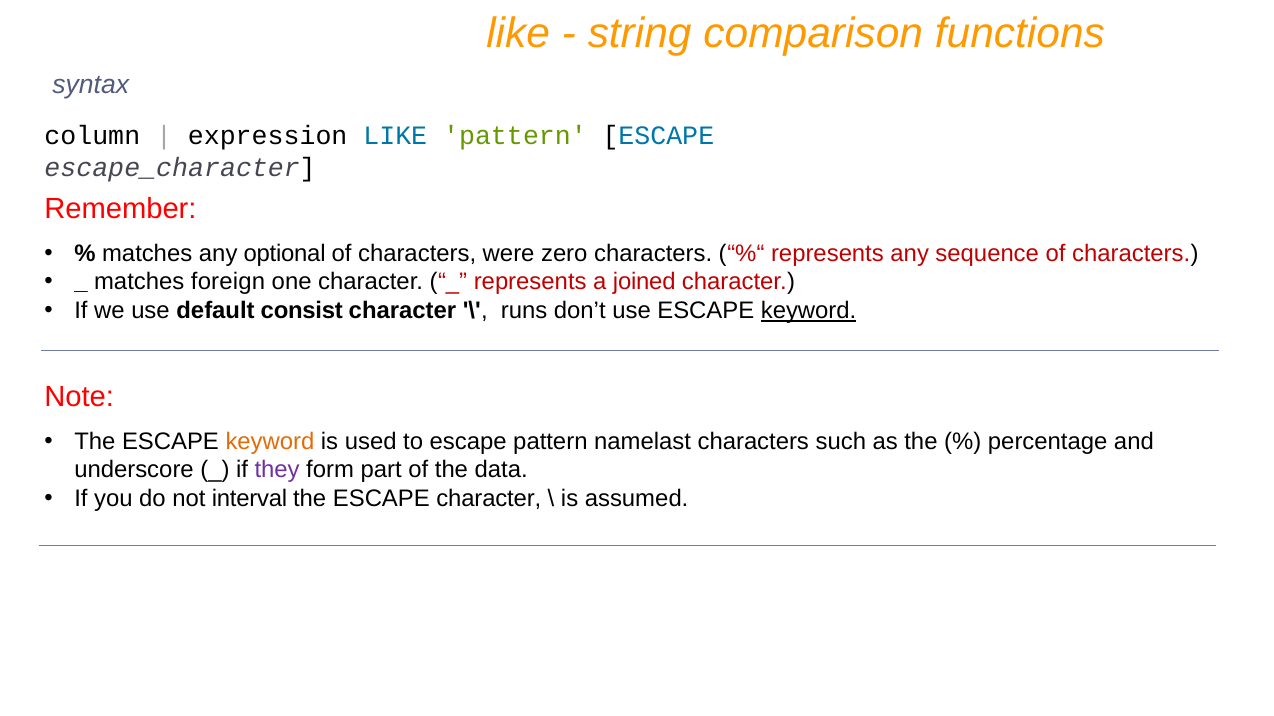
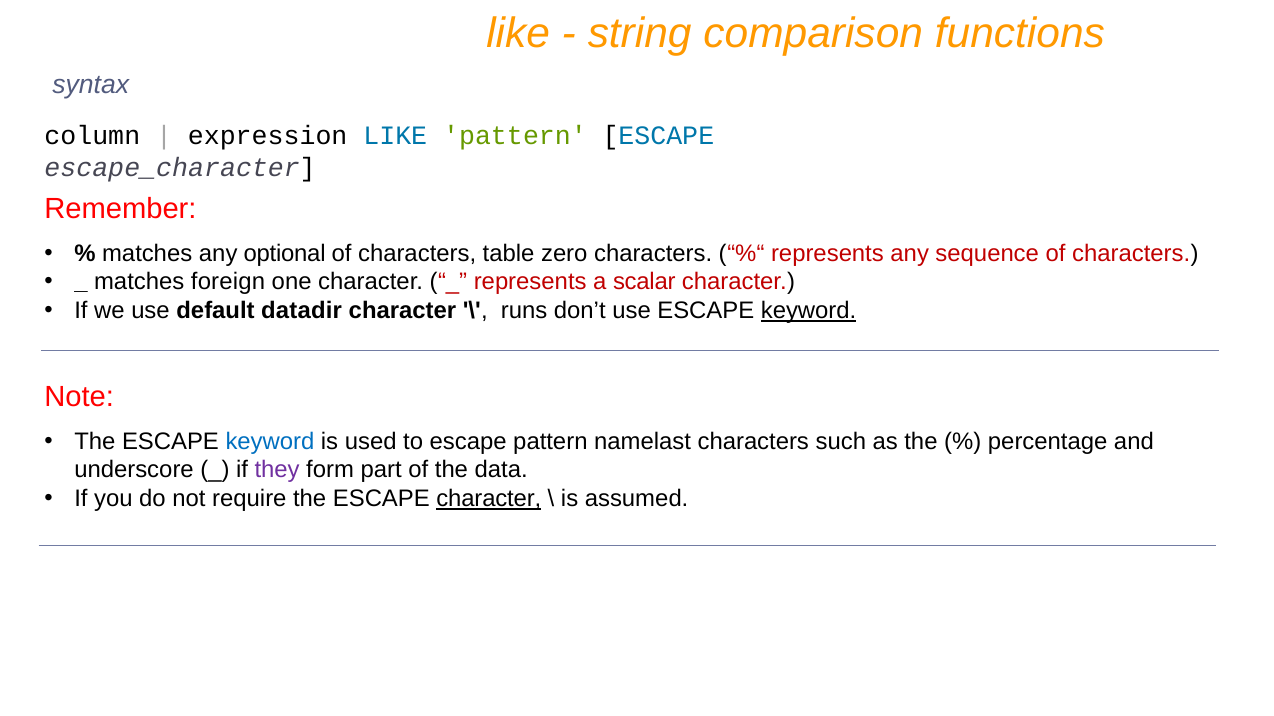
were: were -> table (509, 254)
joined: joined -> scalar (644, 282)
consist: consist -> datadir (302, 311)
keyword colour: orange -> blue (270, 442)
interval: interval -> require (249, 499)
character underline: none -> present (489, 499)
